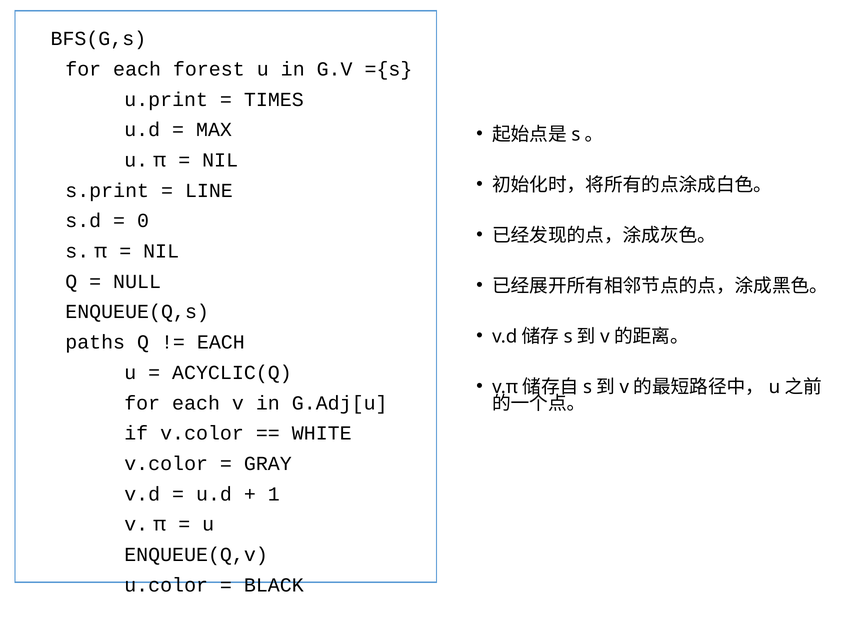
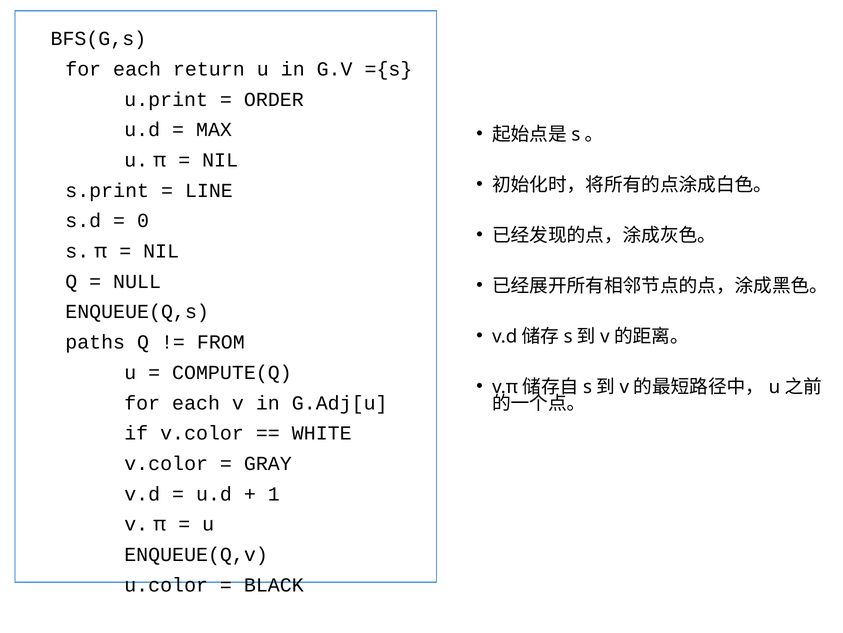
forest: forest -> return (209, 69)
TIMES: TIMES -> ORDER (274, 99)
EACH: EACH -> FROM (221, 342)
ACYCLIC(Q: ACYCLIC(Q -> COMPUTE(Q (232, 372)
